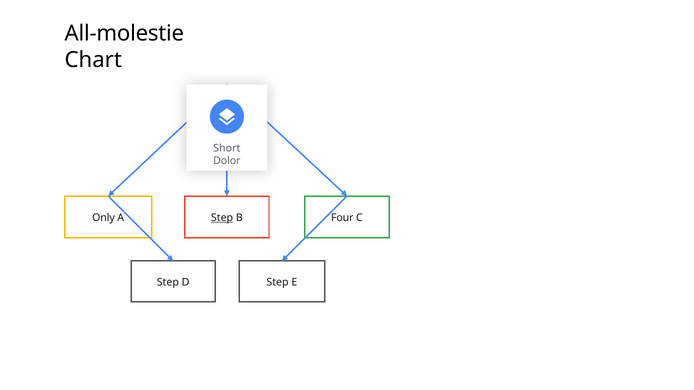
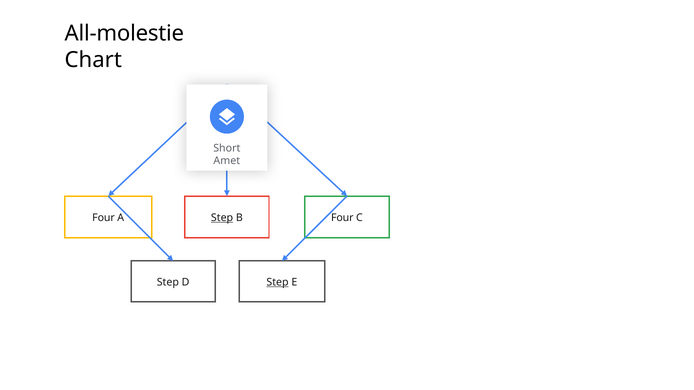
Dolor: Dolor -> Amet (227, 161)
Only: Only -> Four (103, 218)
Step underline: none -> present (278, 282)
